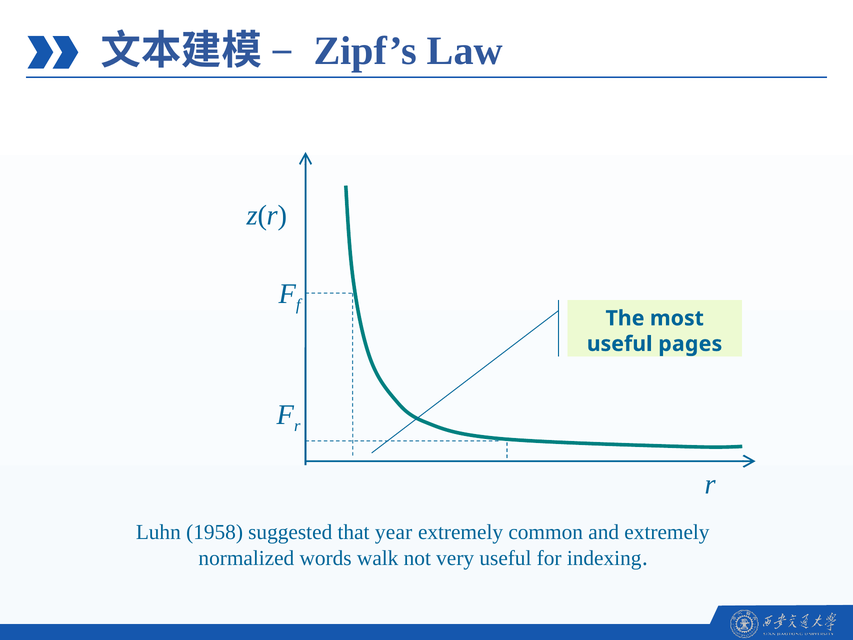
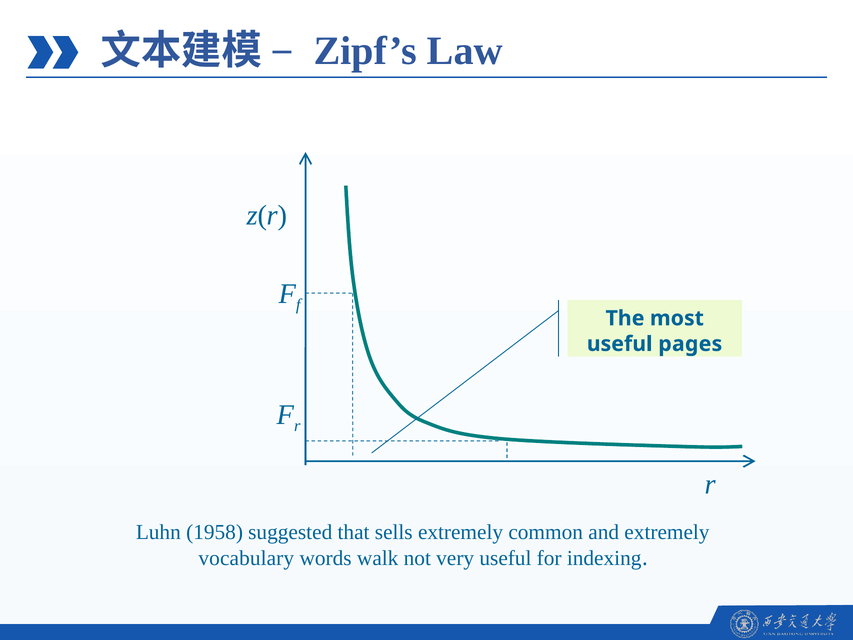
year: year -> sells (394, 532)
normalized: normalized -> vocabulary (246, 558)
